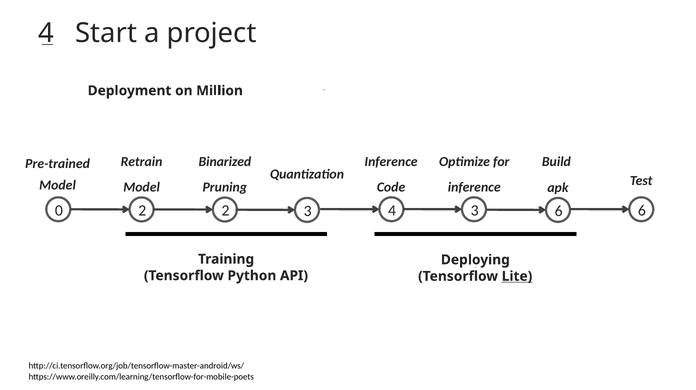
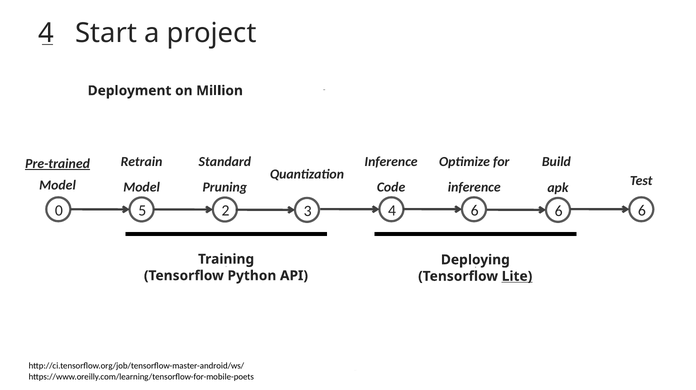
Binarized: Binarized -> Standard (225, 161)
Pre-trained underline: none -> present (58, 163)
0 2: 2 -> 5 (142, 210)
4 3: 3 -> 6 (475, 210)
